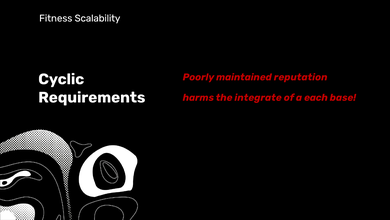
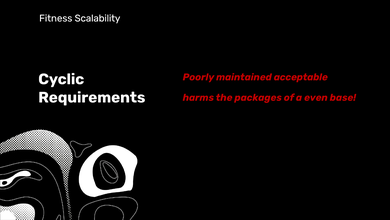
reputation: reputation -> acceptable (301, 77)
integrate: integrate -> packages (258, 97)
each: each -> even (316, 97)
